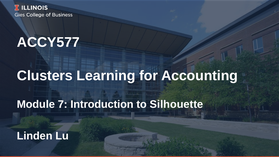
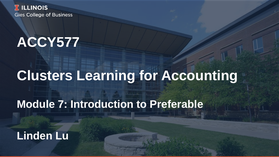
Silhouette: Silhouette -> Preferable (177, 104)
